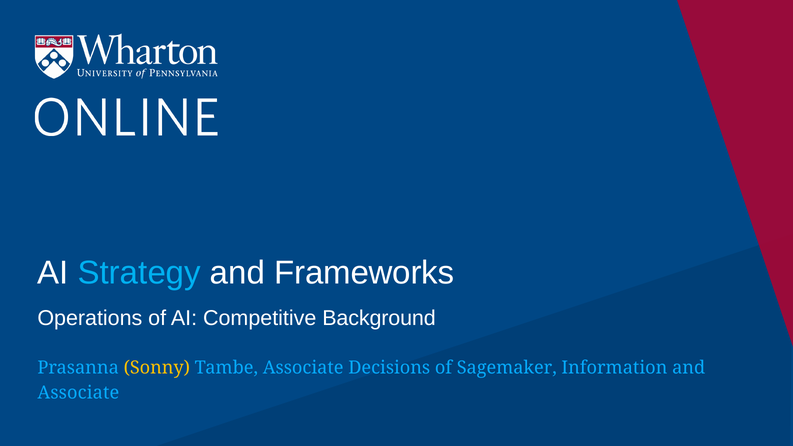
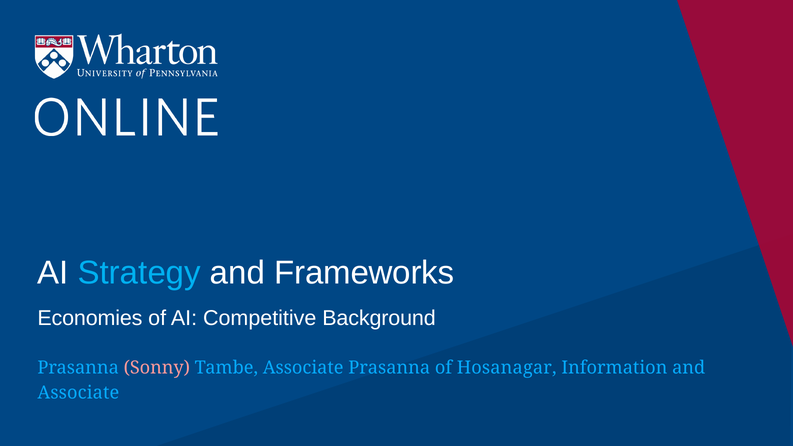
Operations: Operations -> Economies (90, 318)
Sonny colour: yellow -> pink (157, 368)
Associate Decisions: Decisions -> Prasanna (389, 368)
Sagemaker: Sagemaker -> Hosanagar (507, 368)
